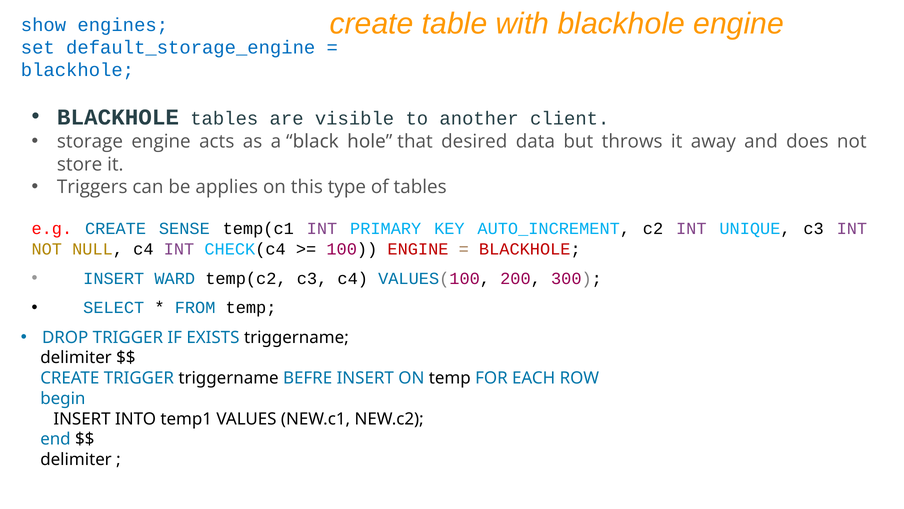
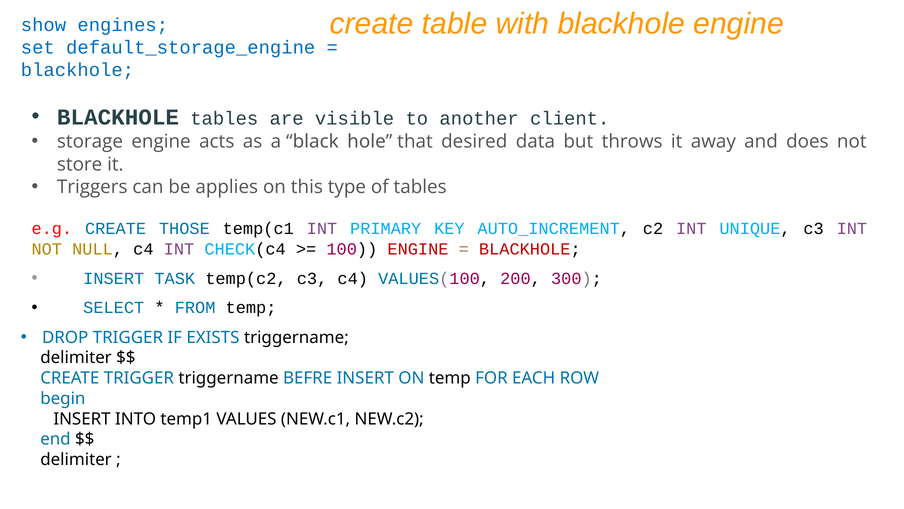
SENSE: SENSE -> THOSE (184, 228)
WARD: WARD -> TASK (175, 278)
